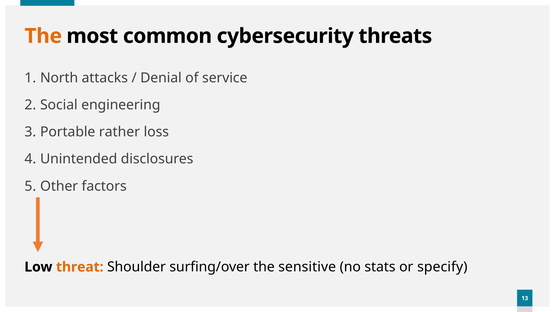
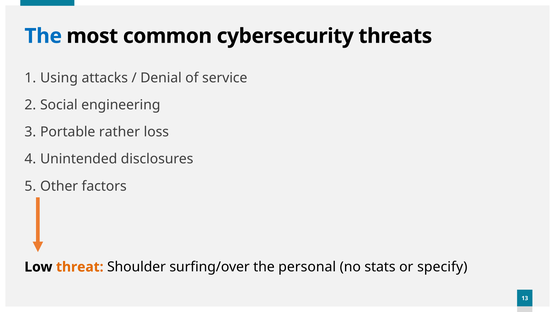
The colour: orange -> blue (43, 36)
North: North -> Using (59, 78)
sensitive: sensitive -> personal (307, 267)
